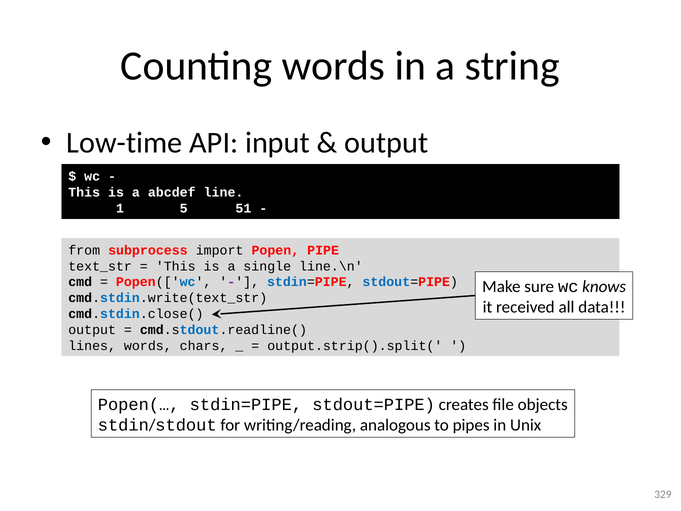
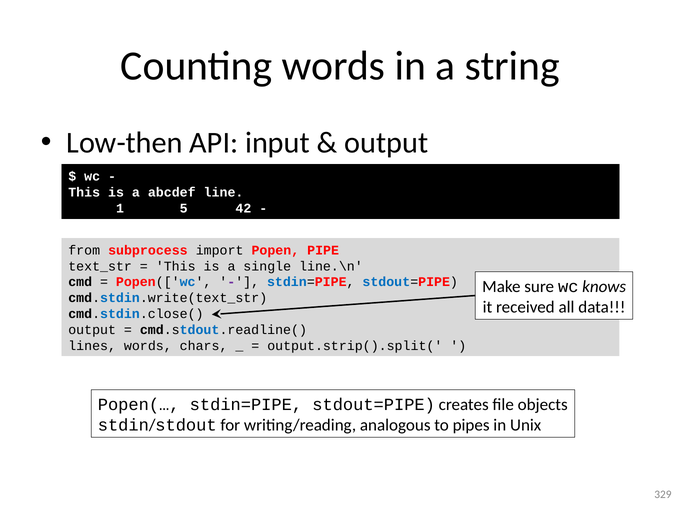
Low-time: Low-time -> Low-then (124, 143)
51: 51 -> 42 (243, 208)
